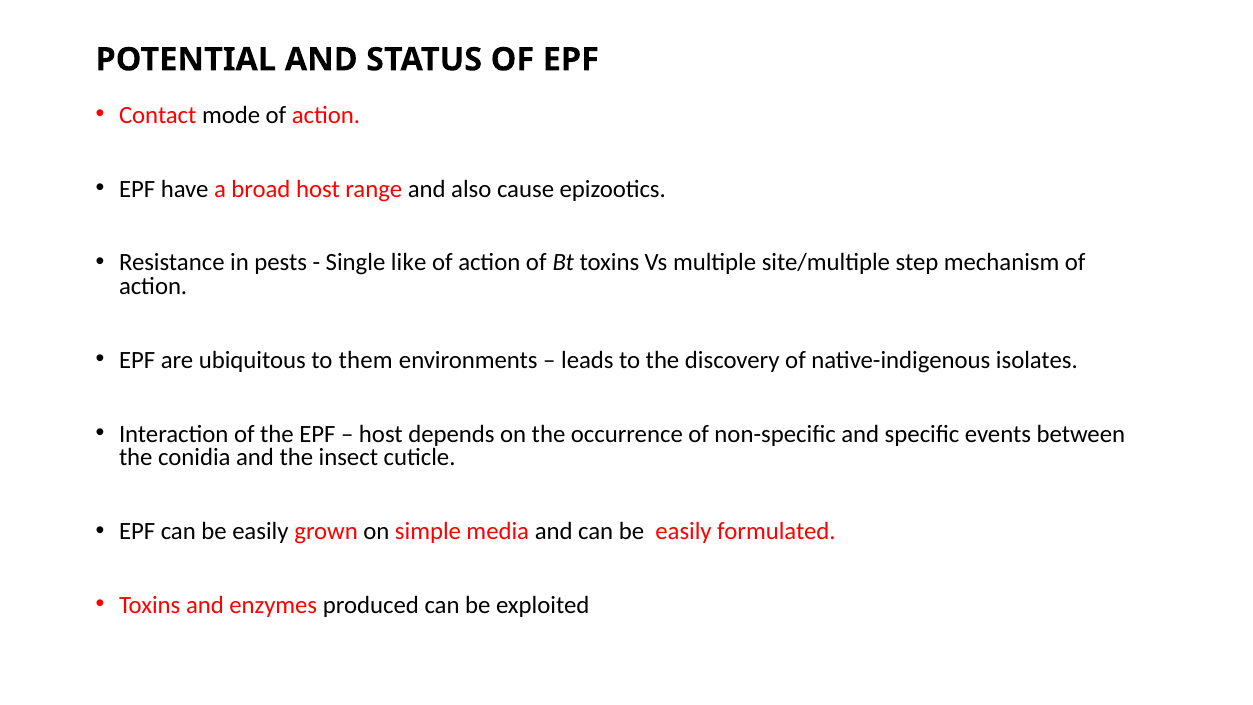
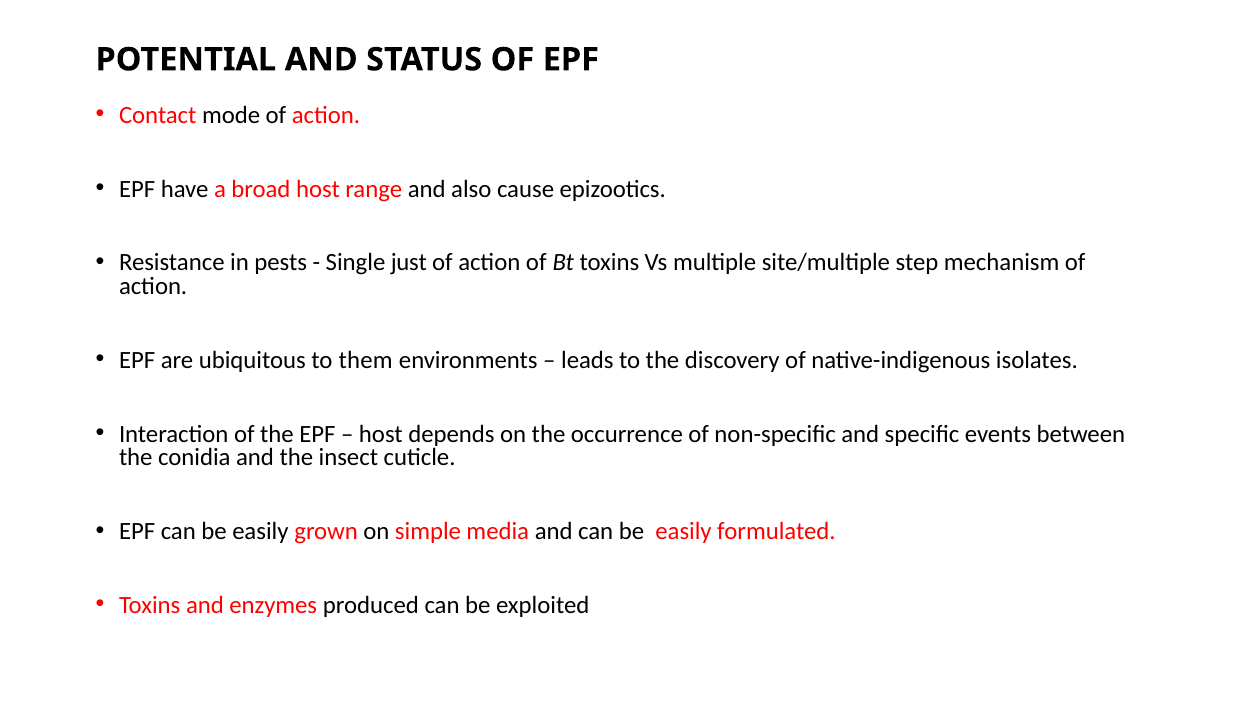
like: like -> just (409, 263)
